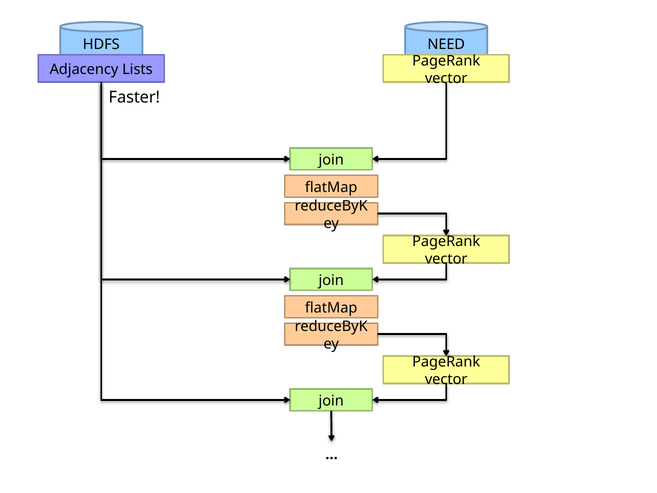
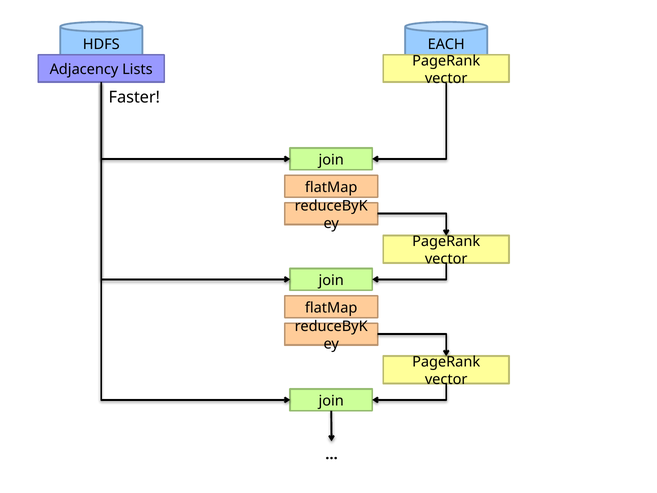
NEED: NEED -> EACH (446, 44)
